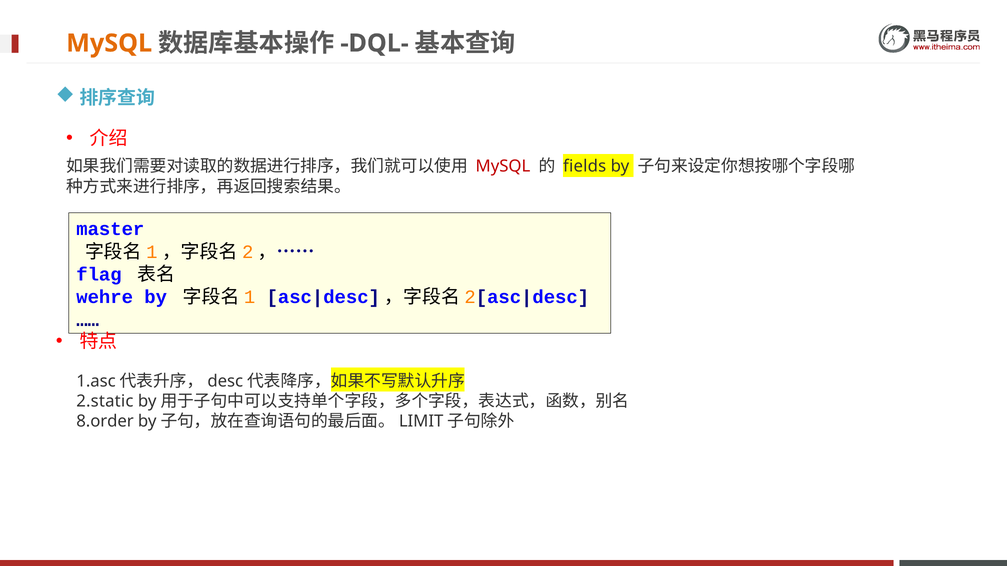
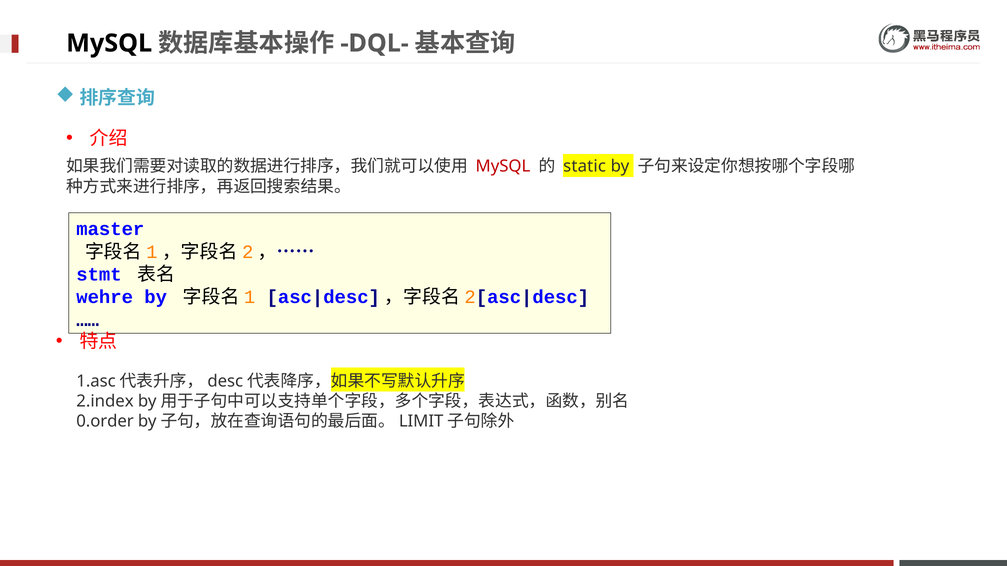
MySQL colour: orange -> black (109, 43)
fields: fields -> static (585, 167)
flag: flag -> stmt (99, 275)
2.static: 2.static -> 2.index (105, 402)
8.order: 8.order -> 0.order (105, 422)
